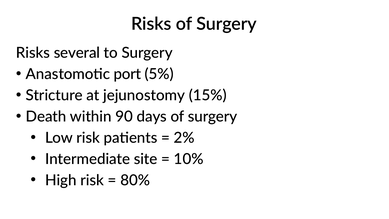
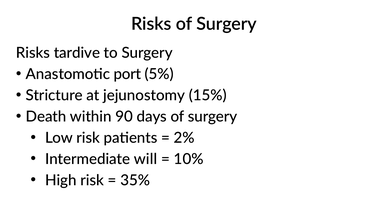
several: several -> tardive (77, 53)
site: site -> will (146, 159)
80%: 80% -> 35% (135, 180)
